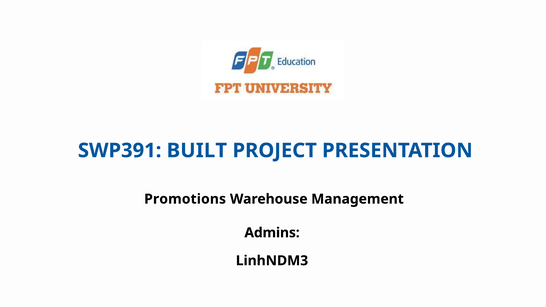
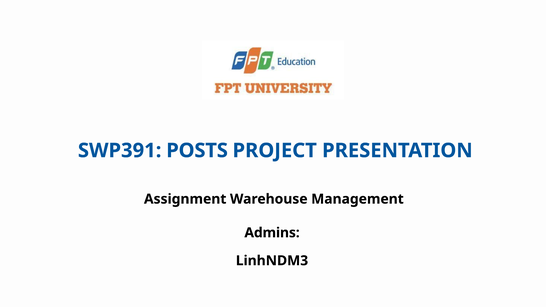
BUILT: BUILT -> POSTS (197, 151)
Promotions: Promotions -> Assignment (185, 199)
